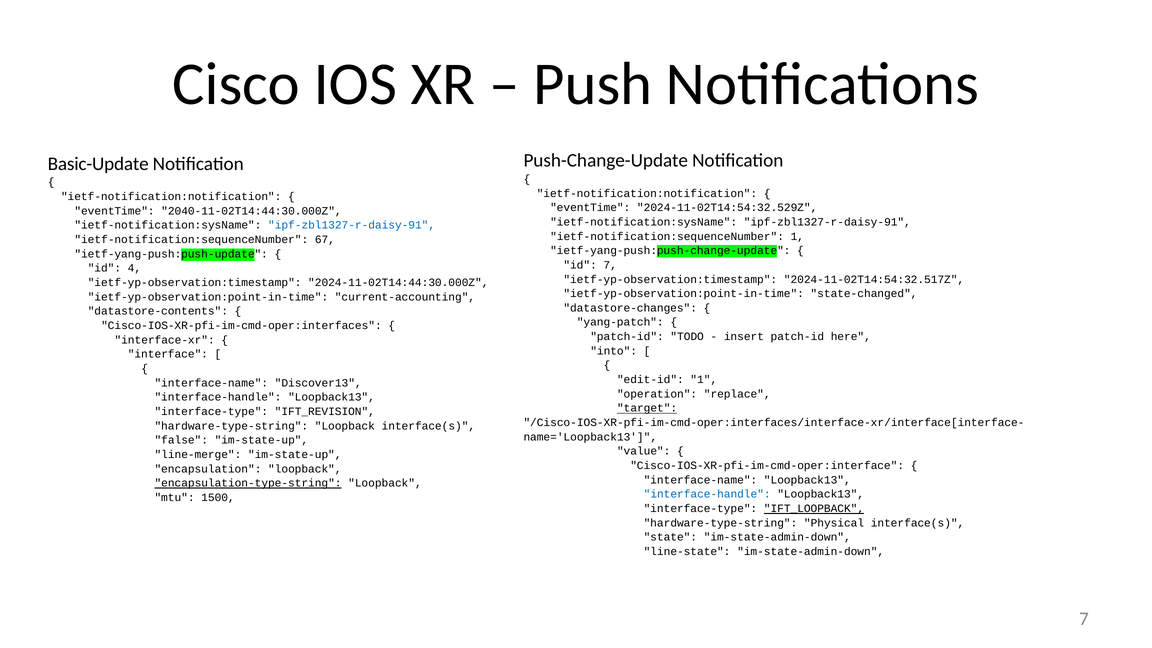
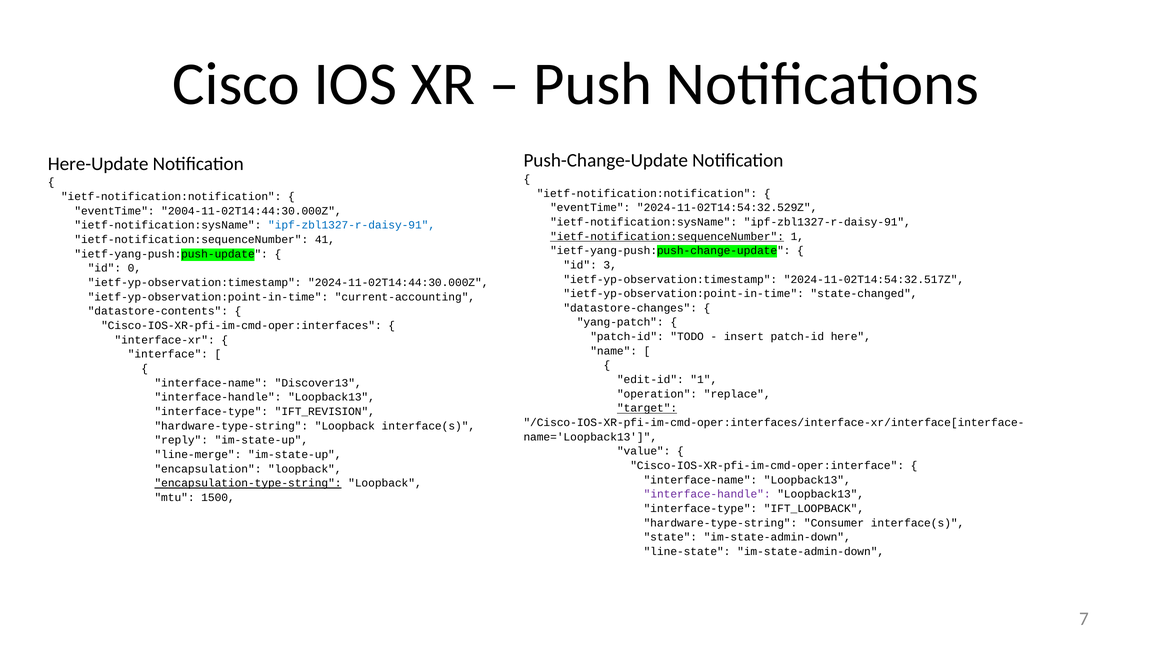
Basic-Update: Basic-Update -> Here-Update (98, 164)
2040-11-02T14:44:30.000Z: 2040-11-02T14:44:30.000Z -> 2004-11-02T14:44:30.000Z (251, 211)
ietf-notification:sequenceNumber underline: none -> present (667, 236)
67: 67 -> 41 (325, 240)
id 7: 7 -> 3 (610, 265)
4: 4 -> 0 (134, 268)
into: into -> name (614, 351)
false: false -> reply (181, 440)
interface-handle colour: blue -> purple (707, 494)
IFT_LOOPBACK underline: present -> none (814, 509)
Physical: Physical -> Consumer (834, 523)
